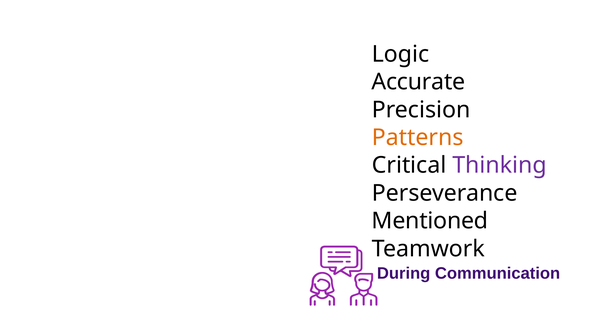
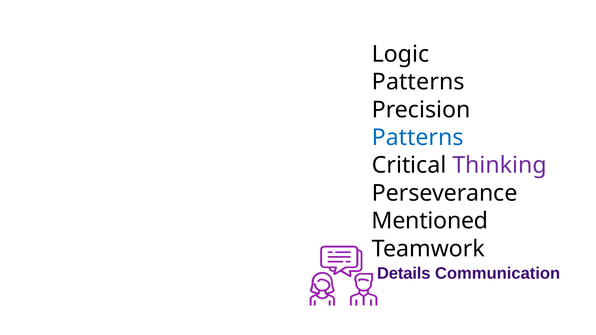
Accurate: Accurate -> Patterns (418, 82)
Patterns colour: orange -> blue (418, 138)
During: During -> Details (404, 273)
